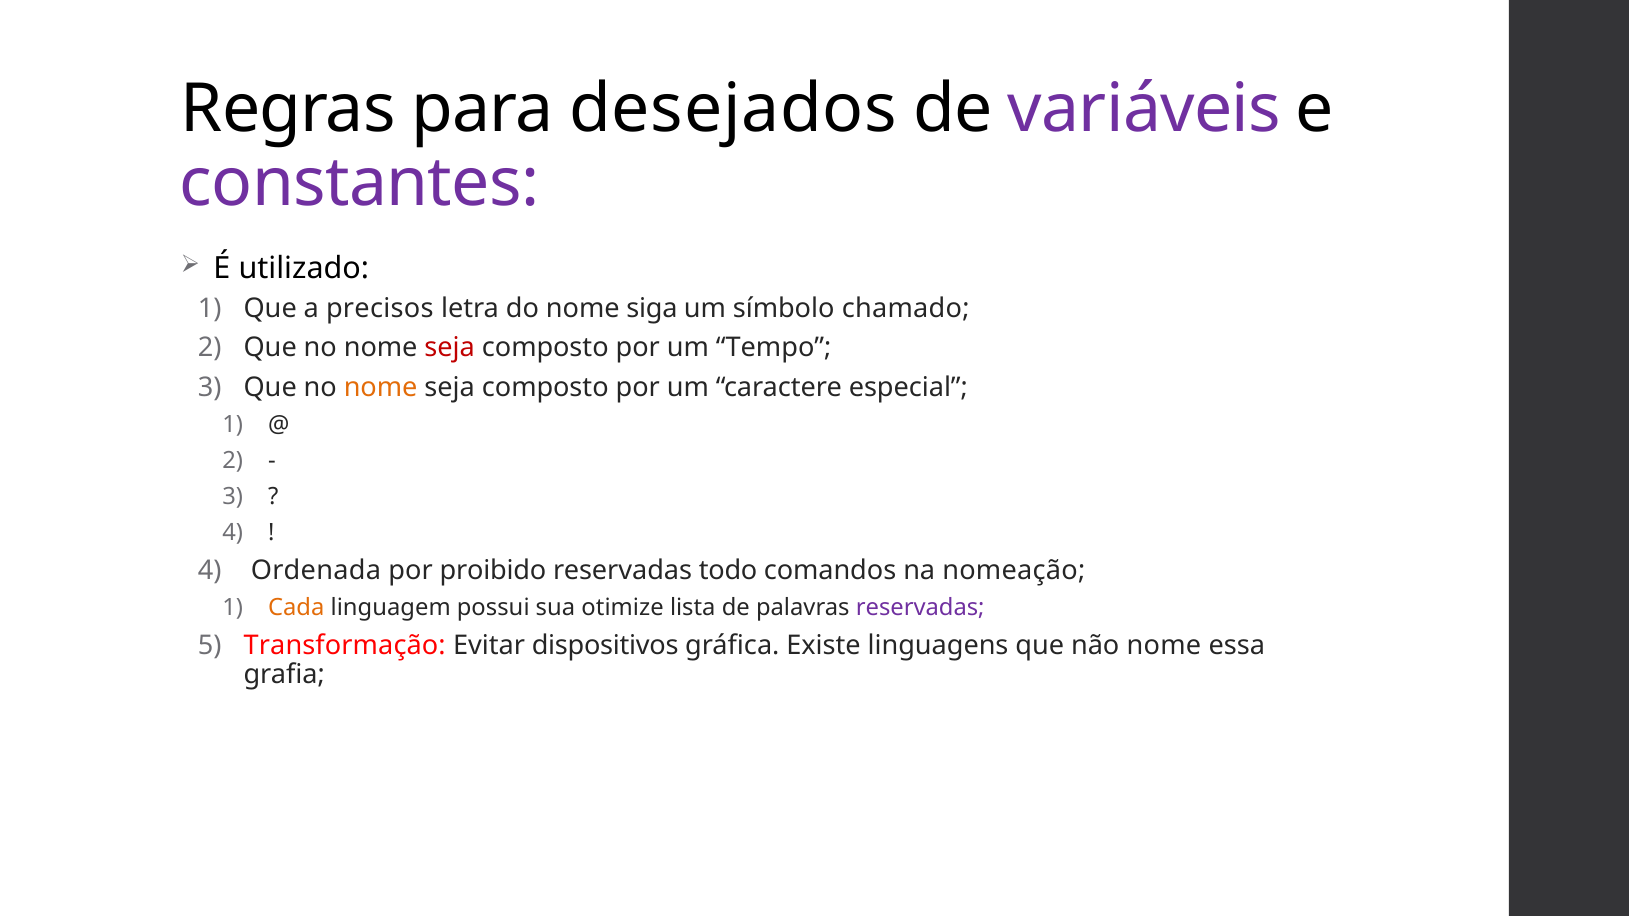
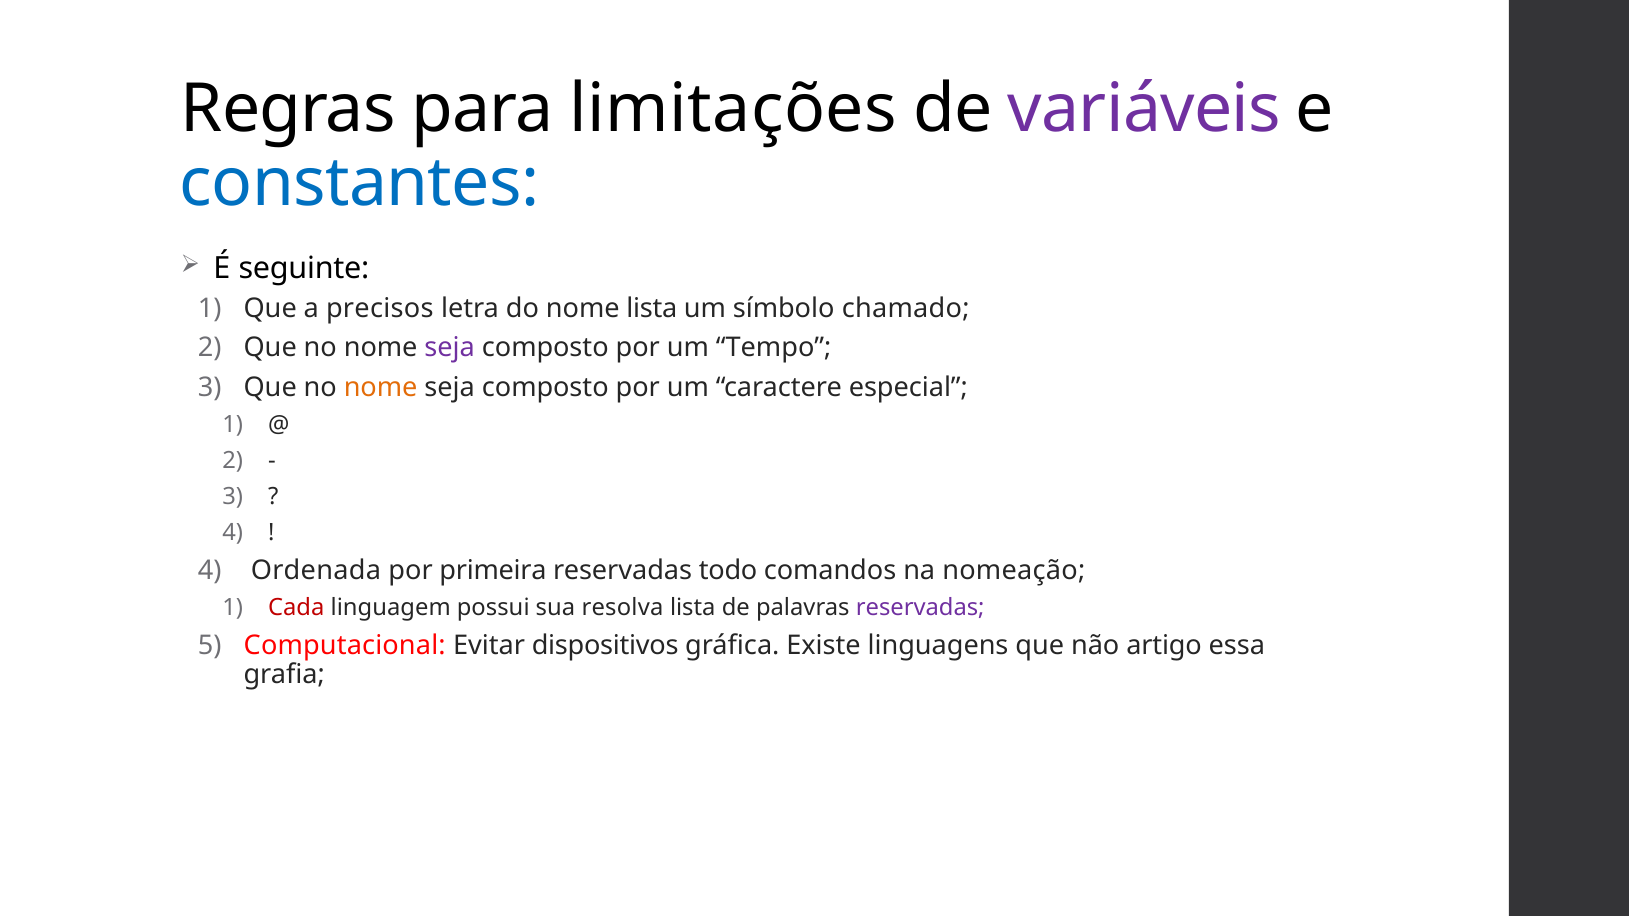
desejados: desejados -> limitações (733, 109)
constantes colour: purple -> blue (360, 183)
utilizado: utilizado -> seguinte (304, 268)
nome siga: siga -> lista (652, 308)
seja colour: red -> purple (450, 348)
proibido: proibido -> primeira (493, 570)
Cada colour: orange -> red (296, 608)
otimize: otimize -> resolva (623, 608)
Transformação: Transformação -> Computacional (345, 646)
não nome: nome -> artigo (1164, 646)
